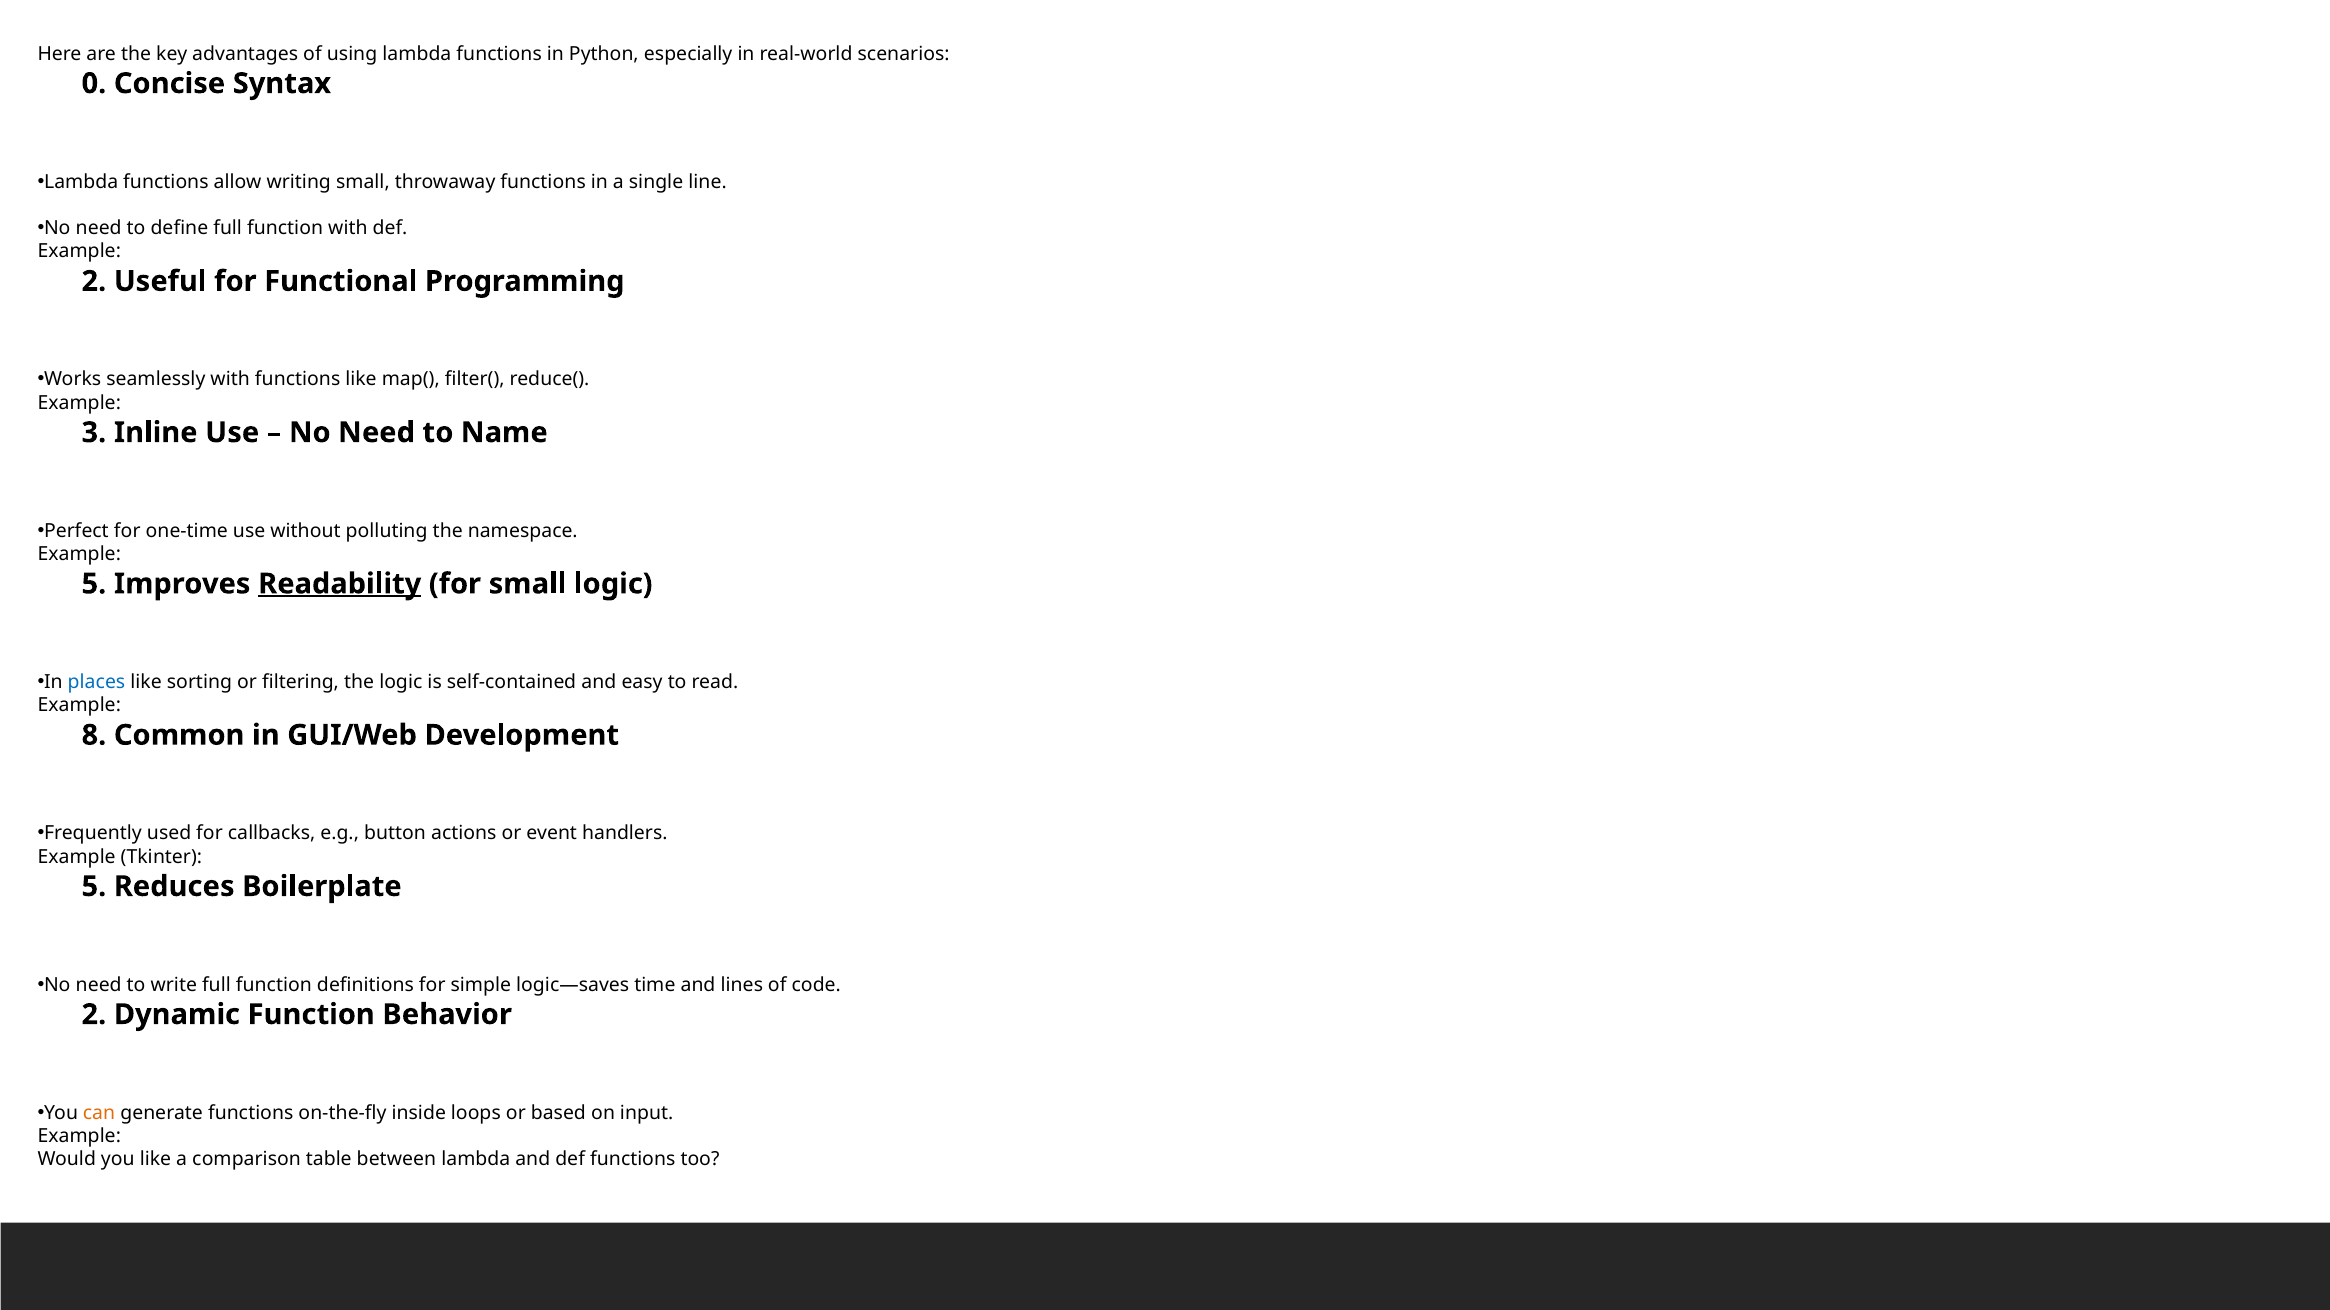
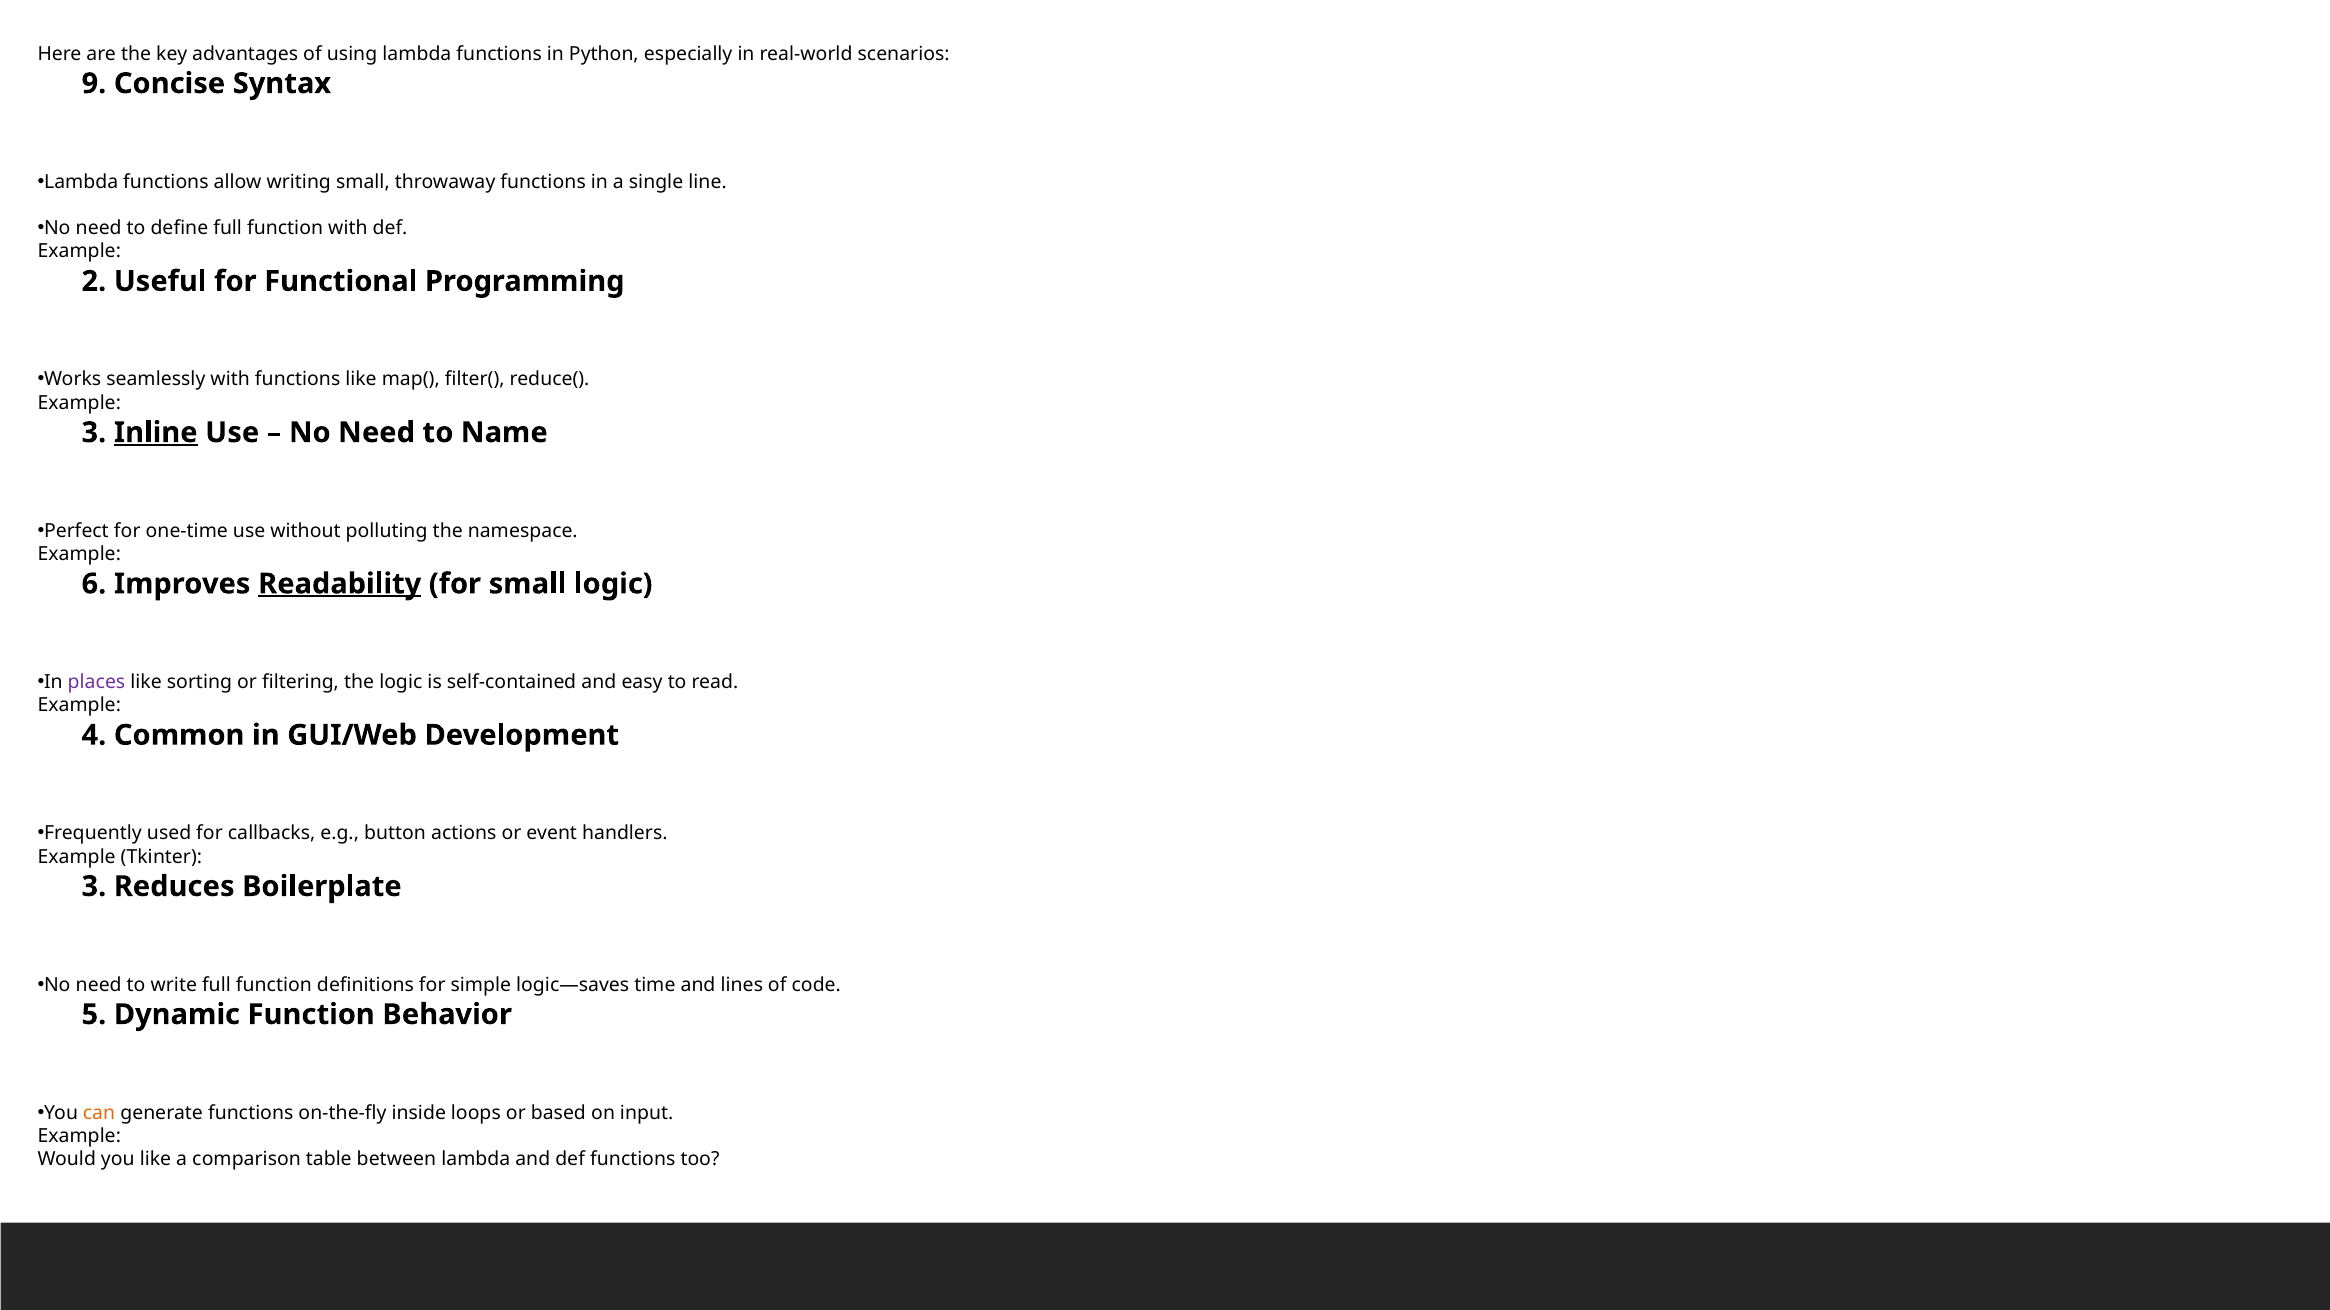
0: 0 -> 9 (94, 84)
Inline underline: none -> present (156, 433)
5: 5 -> 6 (94, 584)
places colour: blue -> purple (97, 682)
8: 8 -> 4 (94, 735)
5: 5 -> 3 (94, 887)
2: 2 -> 5 (94, 1015)
